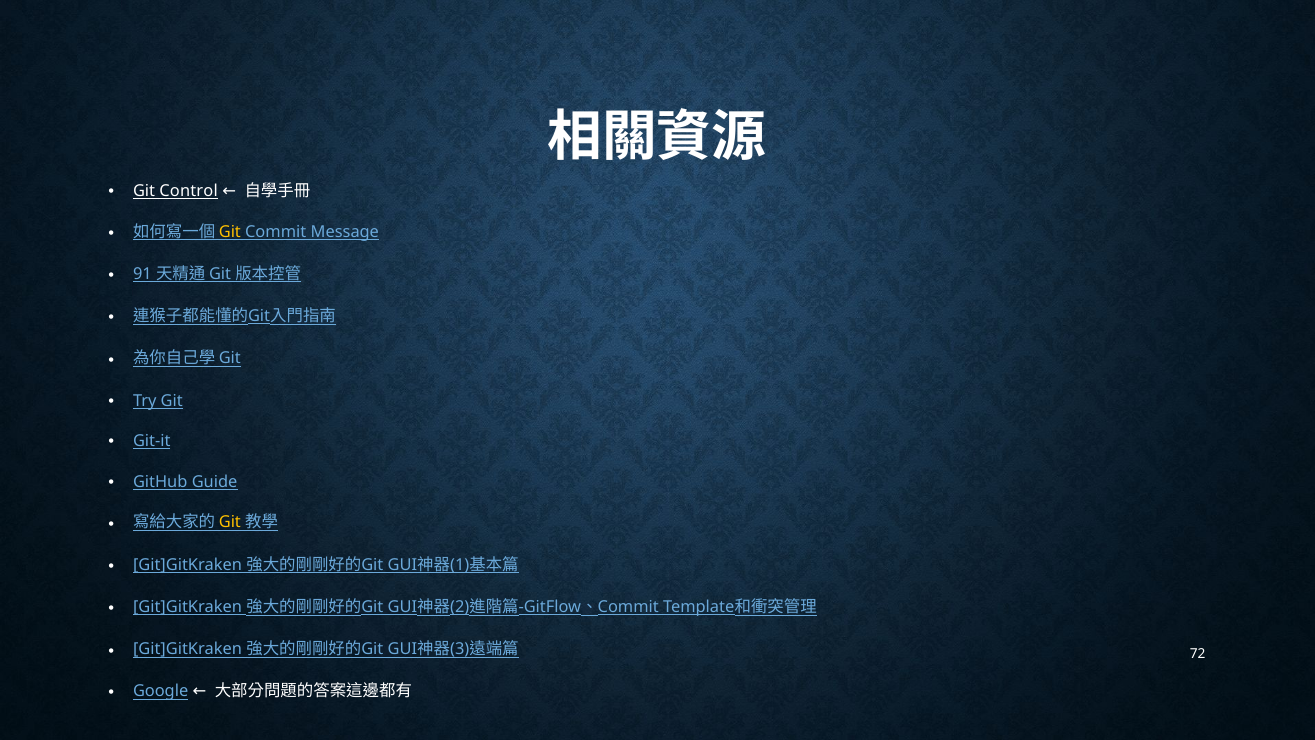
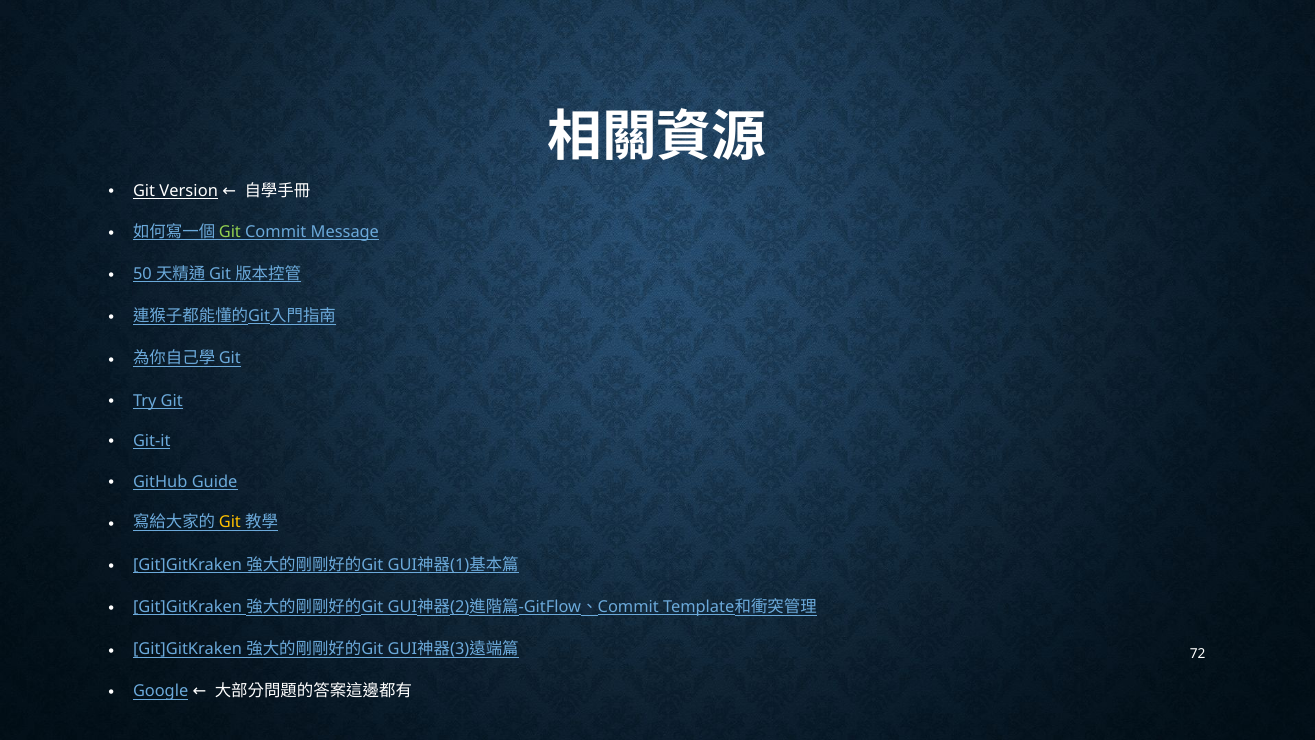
Control: Control -> Version (189, 191)
Git colour: yellow -> light green (230, 232)
91: 91 -> 50 (142, 274)
